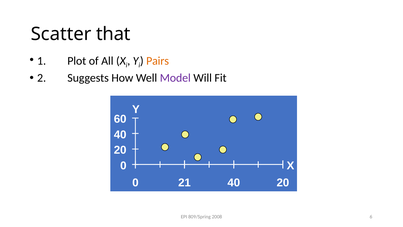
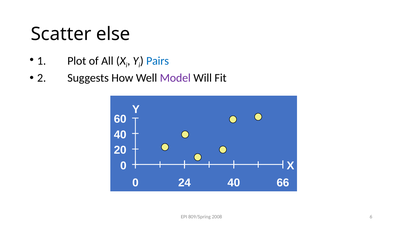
that: that -> else (113, 34)
Pairs colour: orange -> blue (158, 61)
21: 21 -> 24 (184, 182)
40 20: 20 -> 66 (283, 182)
